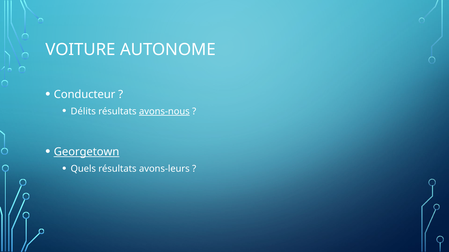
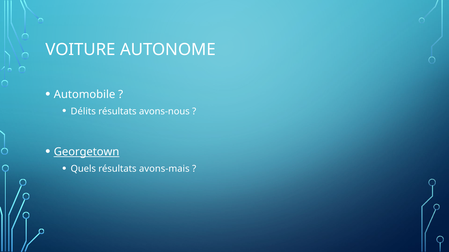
Conducteur: Conducteur -> Automobile (85, 95)
avons-nous underline: present -> none (164, 112)
avons-leurs: avons-leurs -> avons-mais (164, 169)
